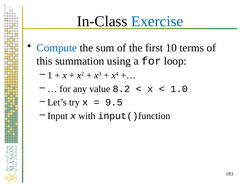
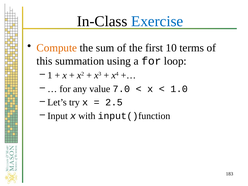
Compute colour: blue -> orange (57, 48)
8.2: 8.2 -> 7.0 (121, 89)
9.5: 9.5 -> 2.5 (114, 102)
